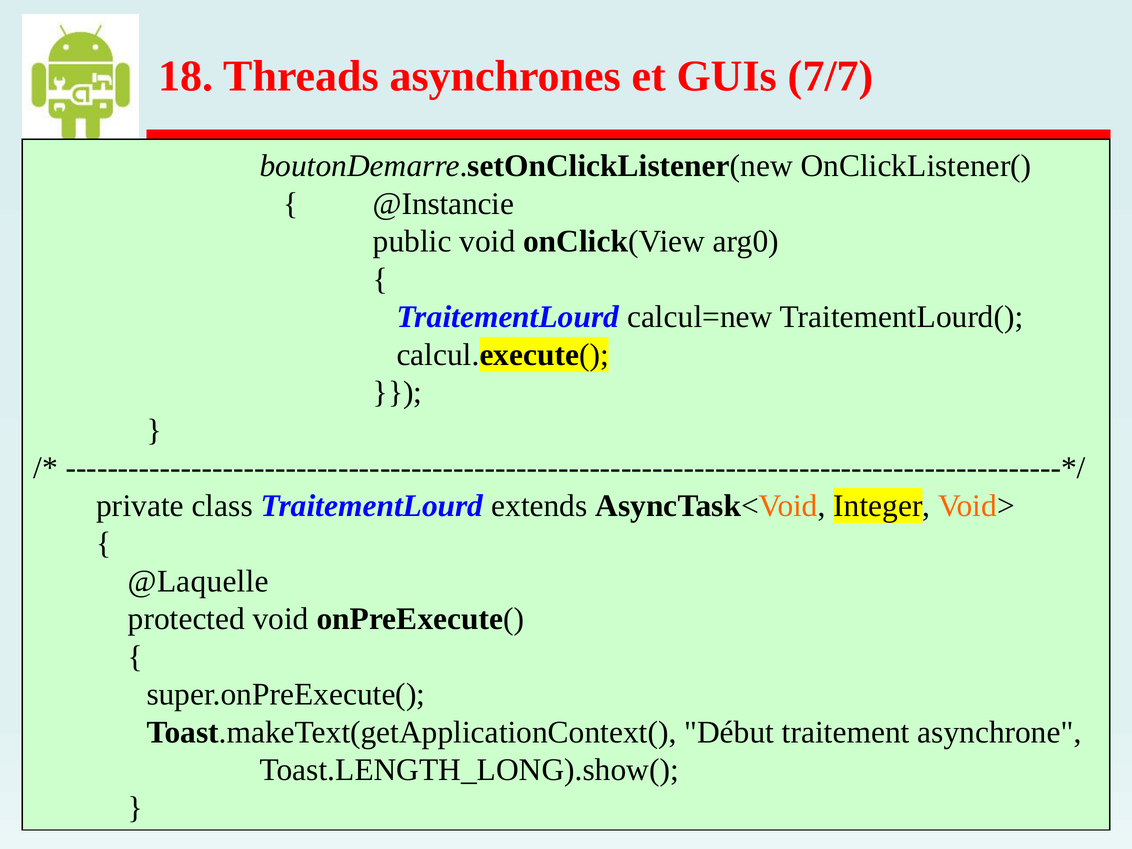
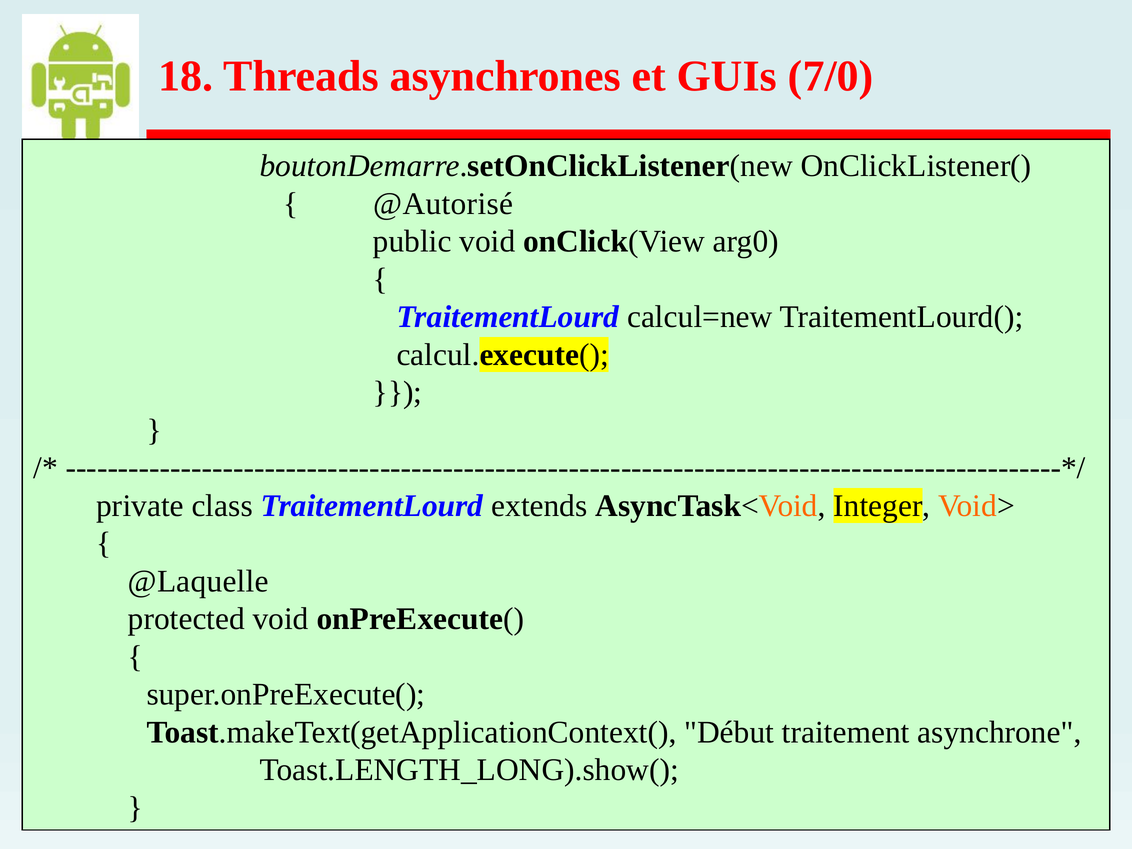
7/7: 7/7 -> 7/0 (831, 76)
@Instancie: @Instancie -> @Autorisé (443, 204)
